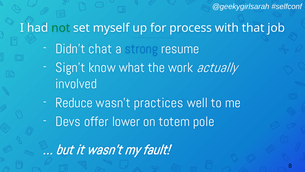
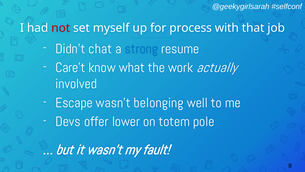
not colour: green -> red (61, 28)
Sign’t: Sign’t -> Care’t (70, 67)
Reduce: Reduce -> Escape (74, 103)
practices: practices -> belonging (159, 103)
